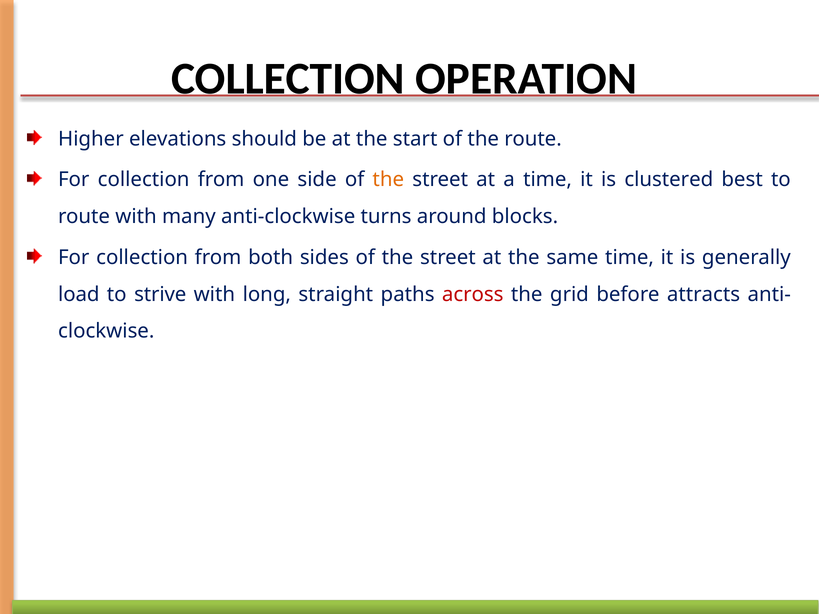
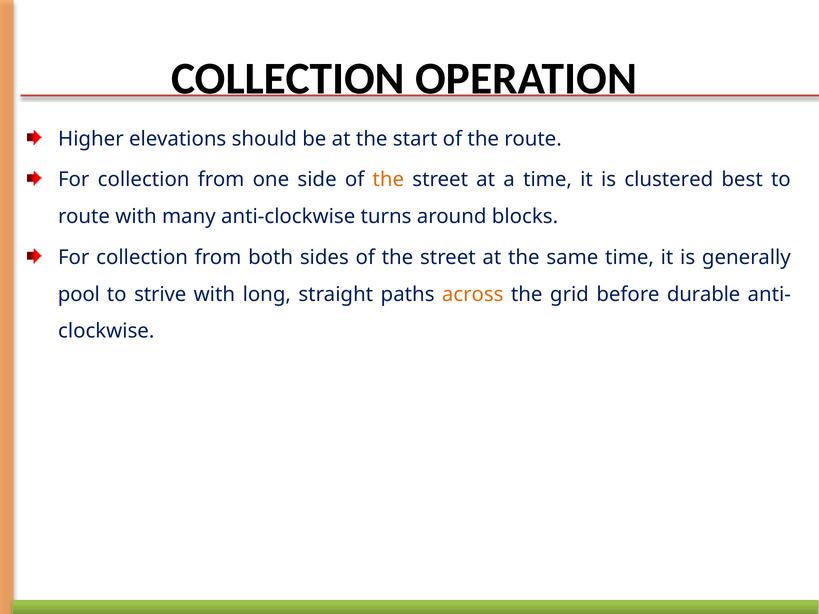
load: load -> pool (79, 294)
across colour: red -> orange (473, 294)
attracts: attracts -> durable (704, 294)
